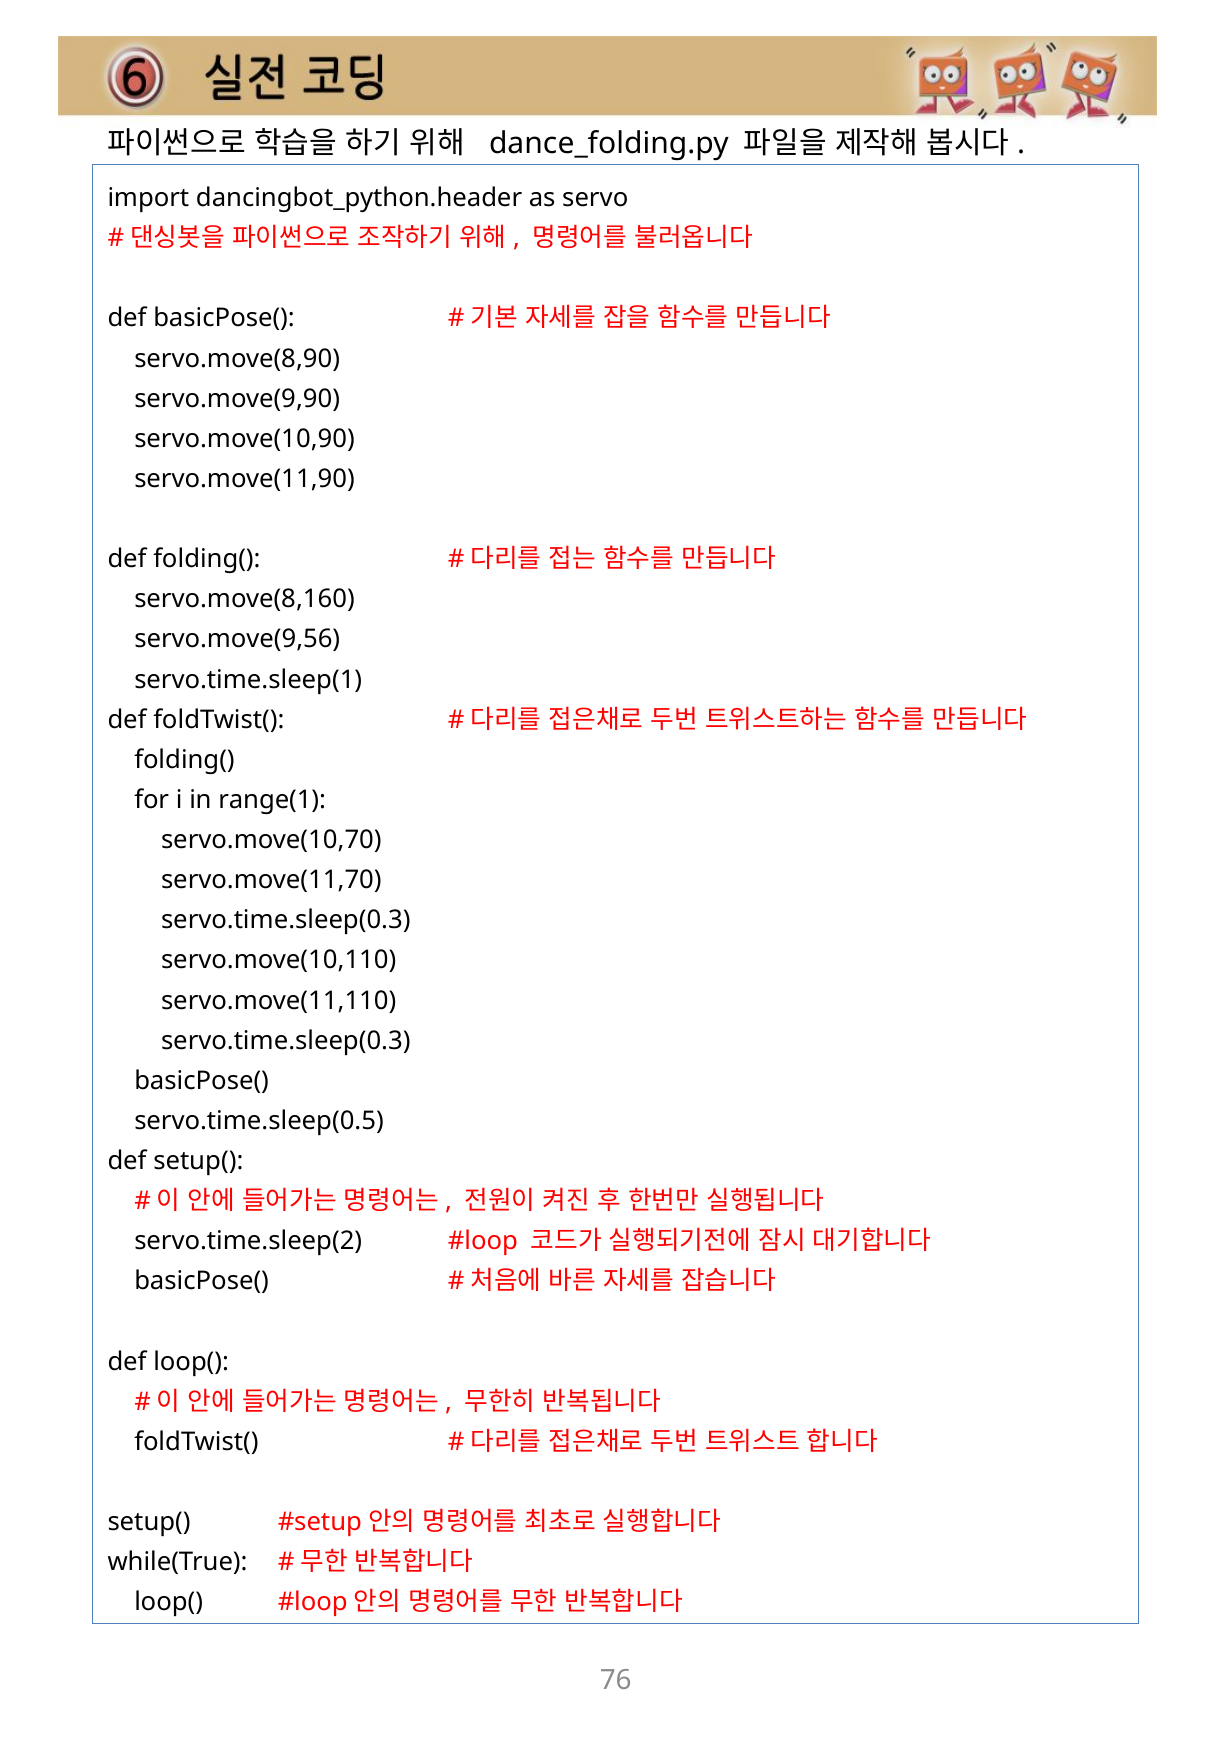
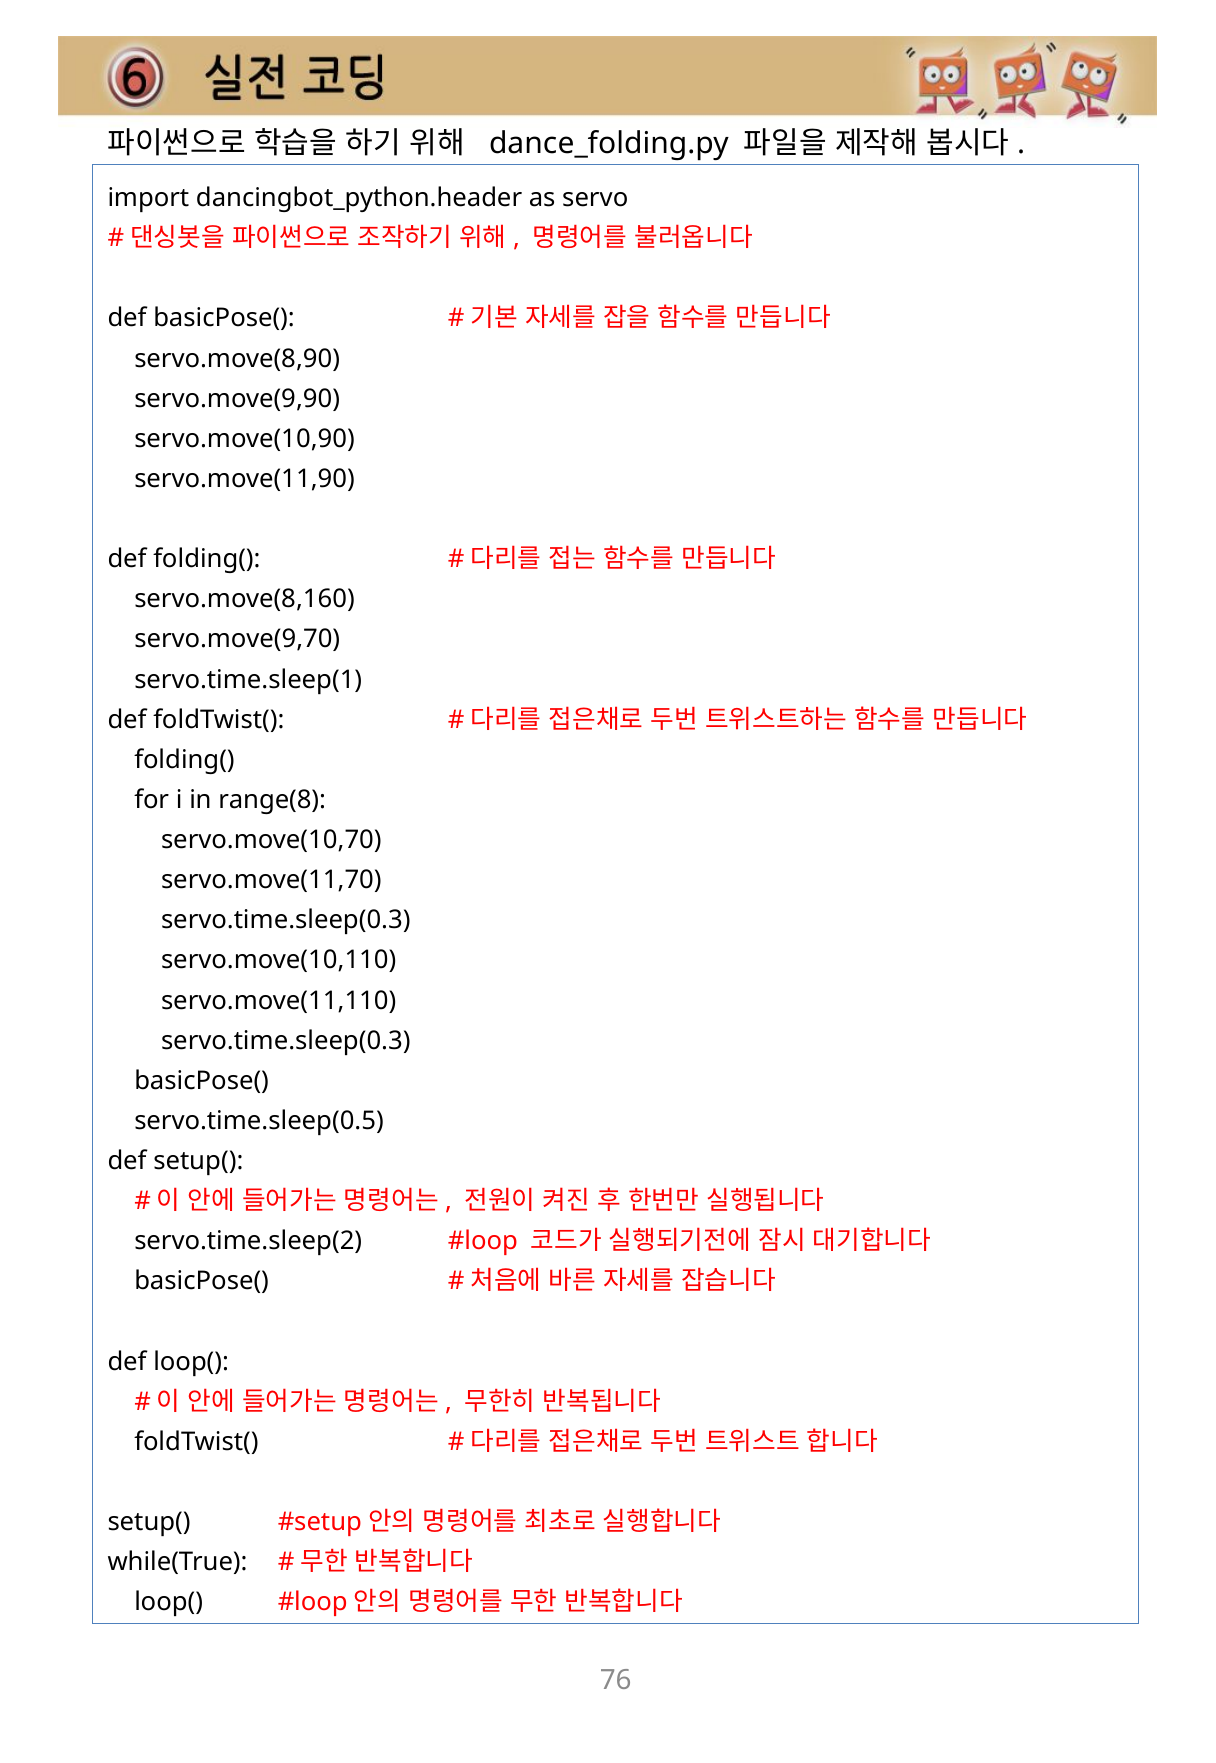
servo.move(9,56: servo.move(9,56 -> servo.move(9,70 (237, 639)
range(1: range(1 -> range(8 (272, 800)
